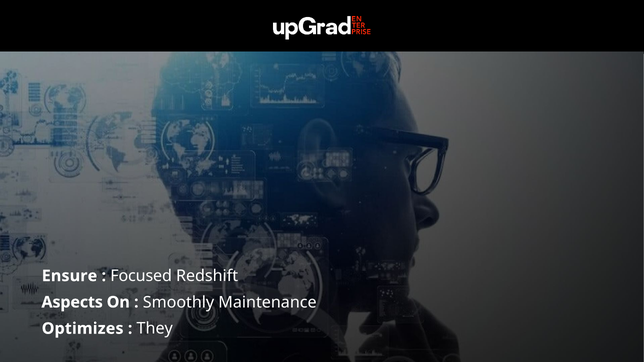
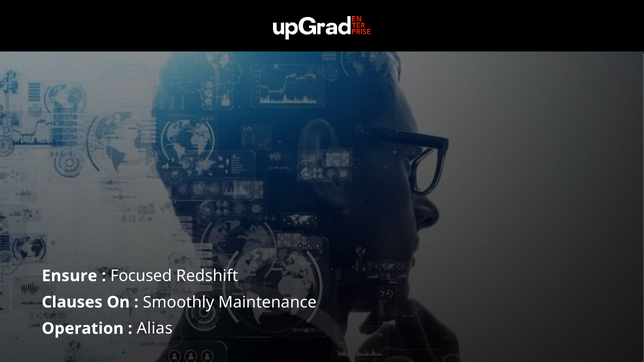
Aspects: Aspects -> Clauses (72, 302)
Optimizes: Optimizes -> Operation (83, 329)
They: They -> Alias (155, 329)
